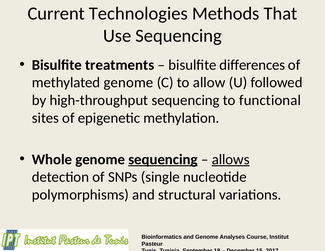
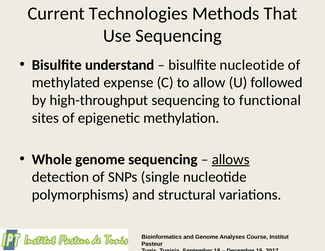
treatments: treatments -> understand (120, 65)
bisulfite differences: differences -> nucleotide (252, 65)
methylated genome: genome -> expense (128, 83)
sequencing underline: present -> none (163, 159)
